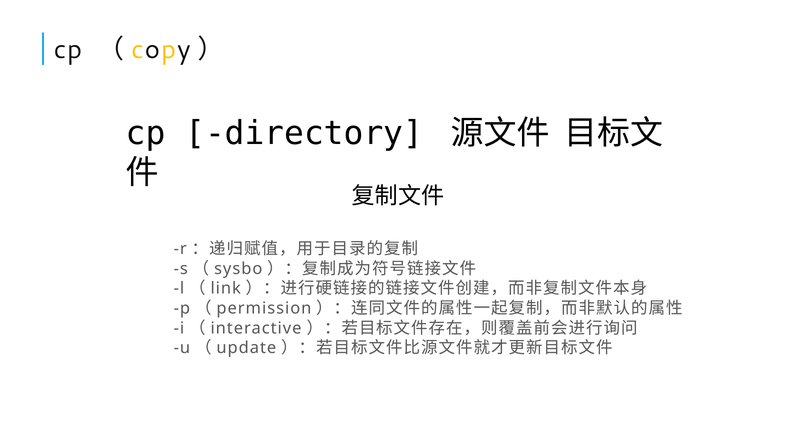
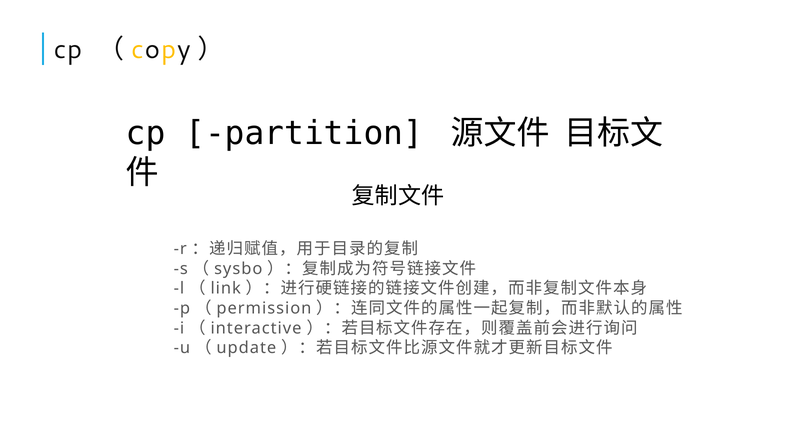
directory: directory -> partition (304, 133)
